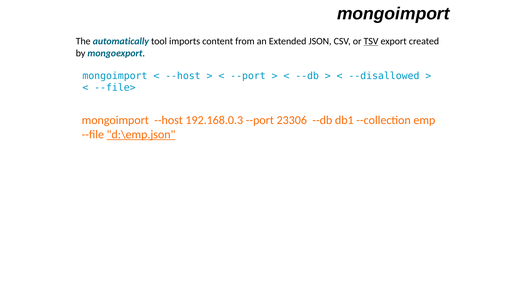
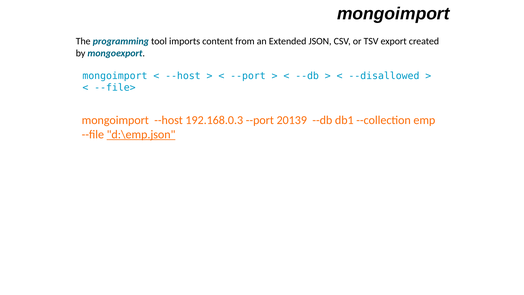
automatically: automatically -> programming (121, 41)
TSV underline: present -> none (371, 41)
23306: 23306 -> 20139 (292, 120)
